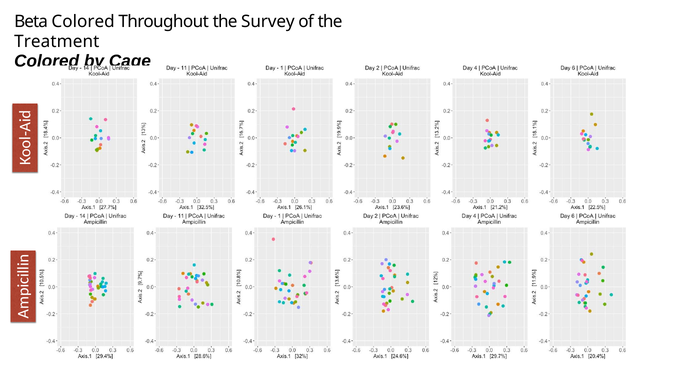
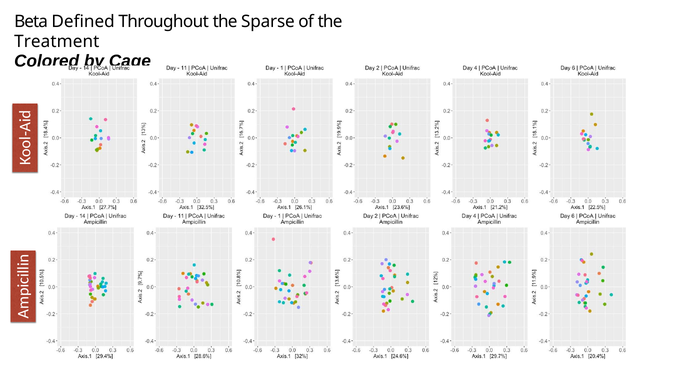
Beta Colored: Colored -> Defined (83, 22)
Survey: Survey -> Sparse (268, 22)
